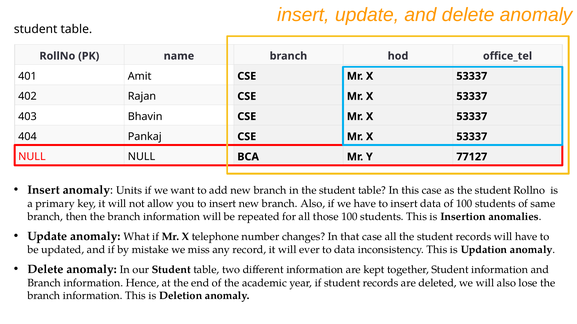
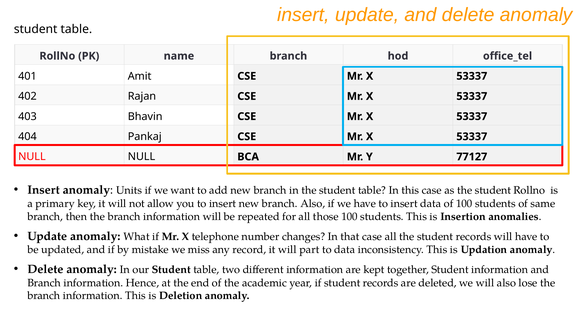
ever: ever -> part (309, 250)
